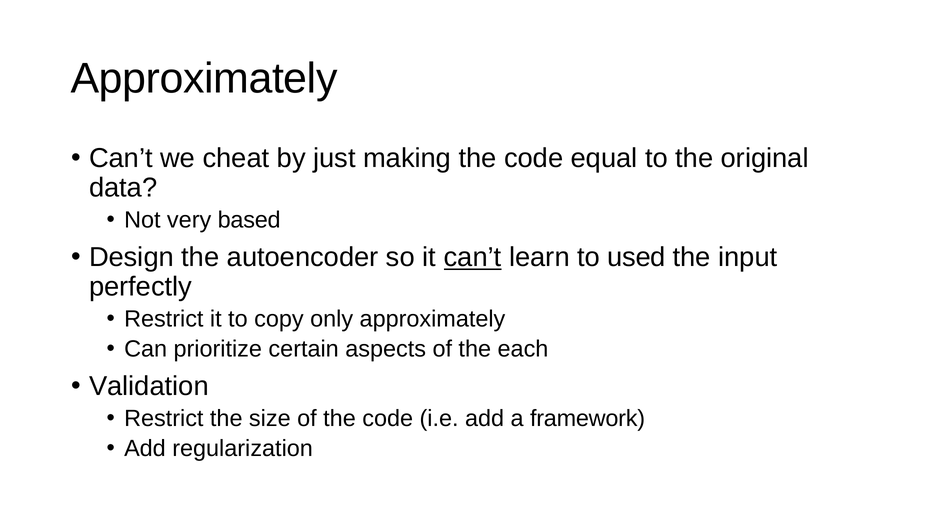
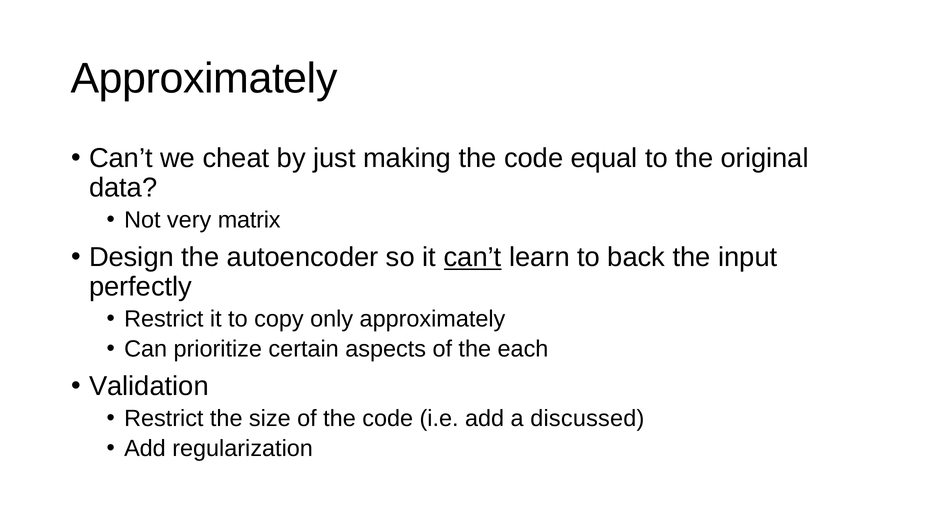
based: based -> matrix (249, 220)
used: used -> back (636, 257)
framework: framework -> discussed (587, 419)
